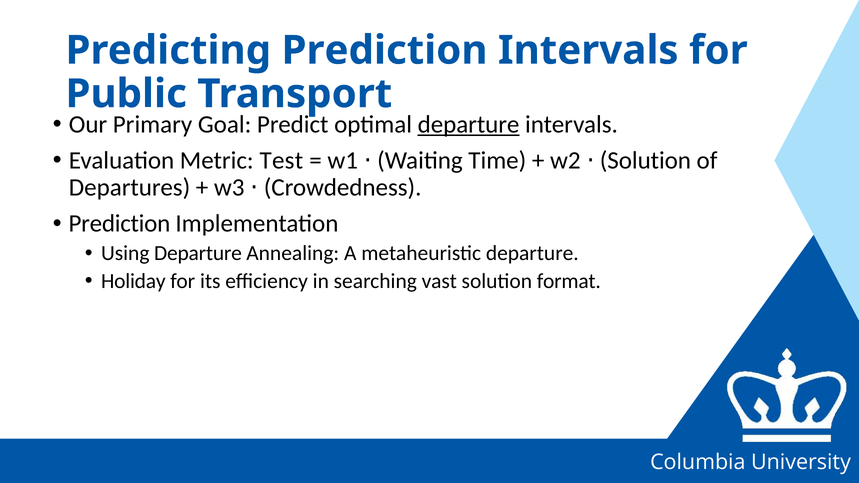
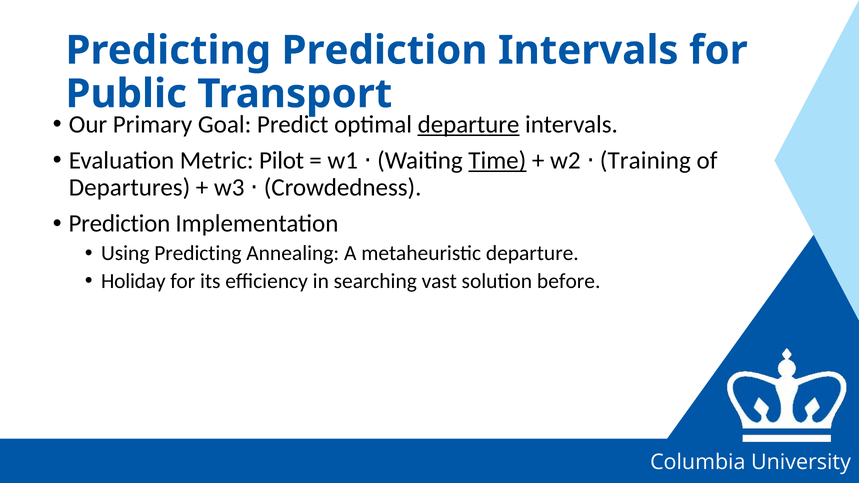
Test: Test -> Pilot (282, 161)
Time underline: none -> present (497, 161)
w2 Solution: Solution -> Training (645, 161)
Using Departure: Departure -> Predicting (198, 253)
format: format -> before (569, 281)
